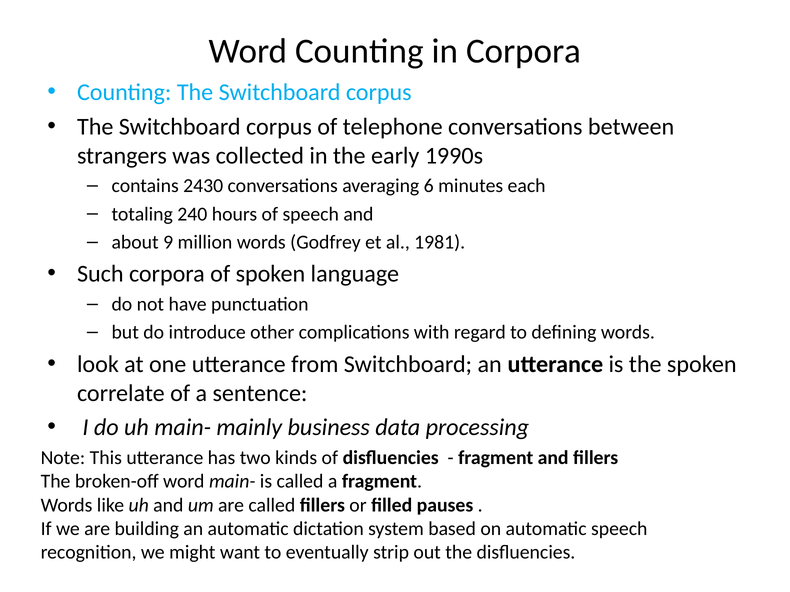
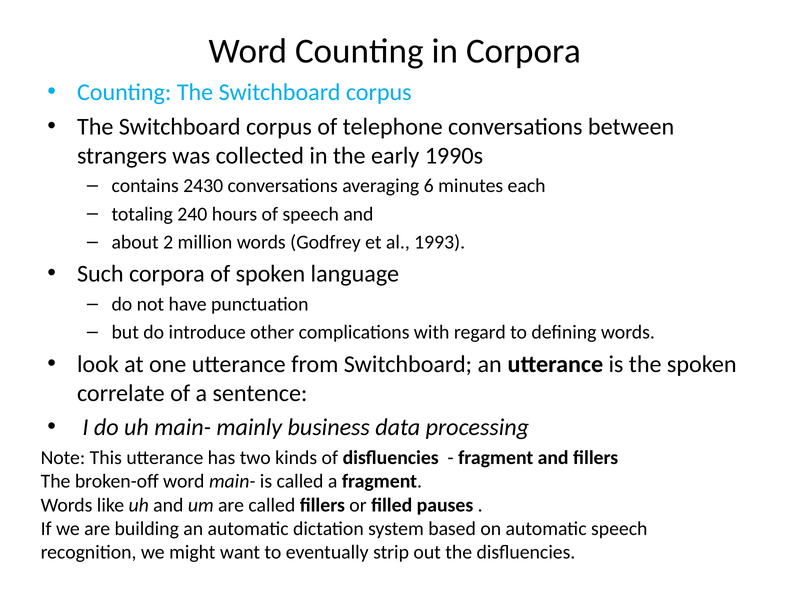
9: 9 -> 2 (168, 242)
1981: 1981 -> 1993 (440, 242)
